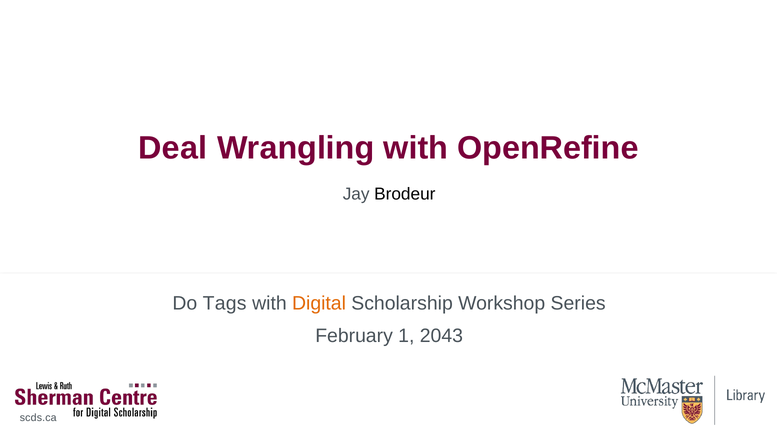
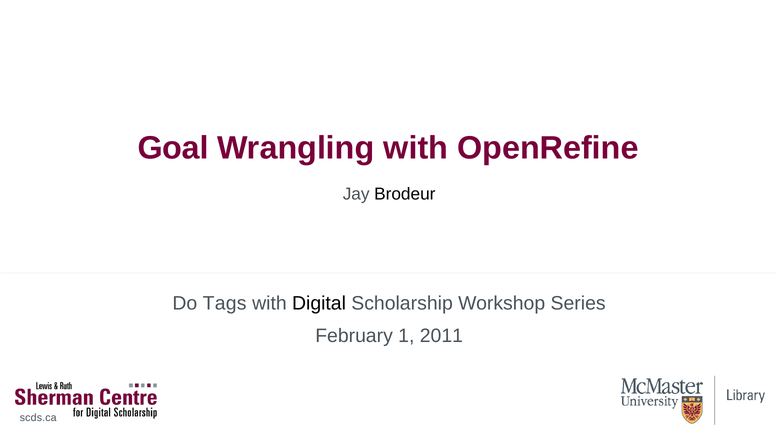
Deal: Deal -> Goal (173, 148)
Digital colour: orange -> black (319, 303)
2043: 2043 -> 2011 (441, 336)
